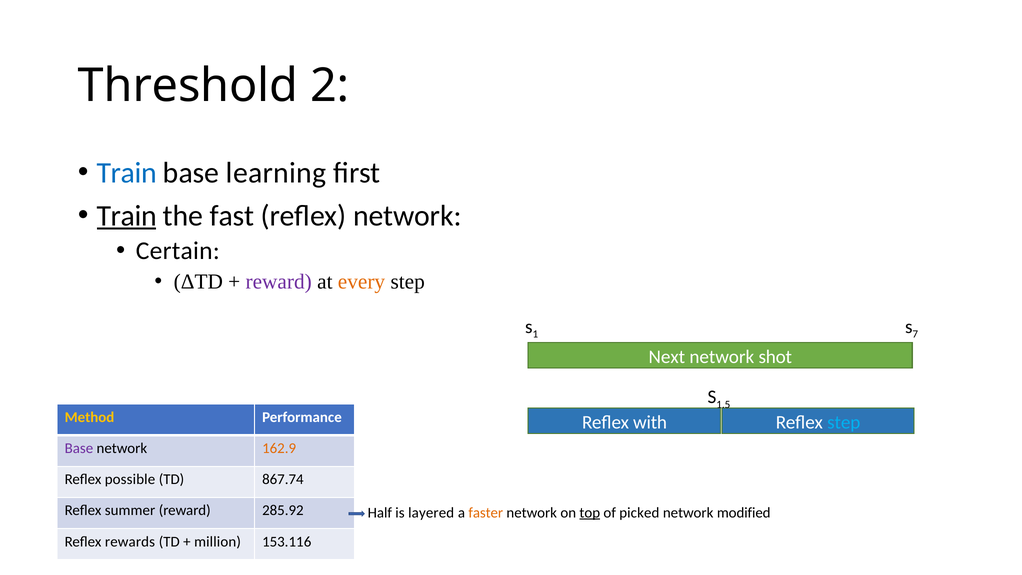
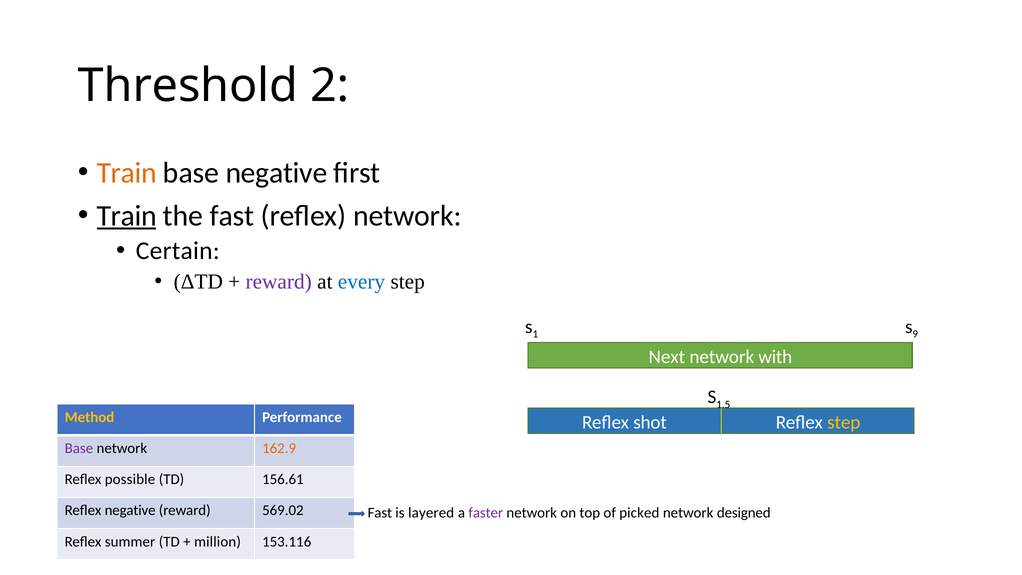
Train colour: blue -> orange (127, 173)
base learning: learning -> negative (276, 173)
every colour: orange -> blue (361, 281)
7: 7 -> 9 (915, 334)
shot: shot -> with (775, 357)
with: with -> shot (650, 422)
step colour: light blue -> yellow (844, 422)
867.74: 867.74 -> 156.61 (283, 479)
Reflex summer: summer -> negative (130, 510)
285.92: 285.92 -> 569.02 (283, 510)
Half: Half -> Fast (380, 513)
faster colour: orange -> purple (486, 513)
top underline: present -> none (590, 513)
modified: modified -> designed (744, 513)
rewards: rewards -> summer (130, 542)
